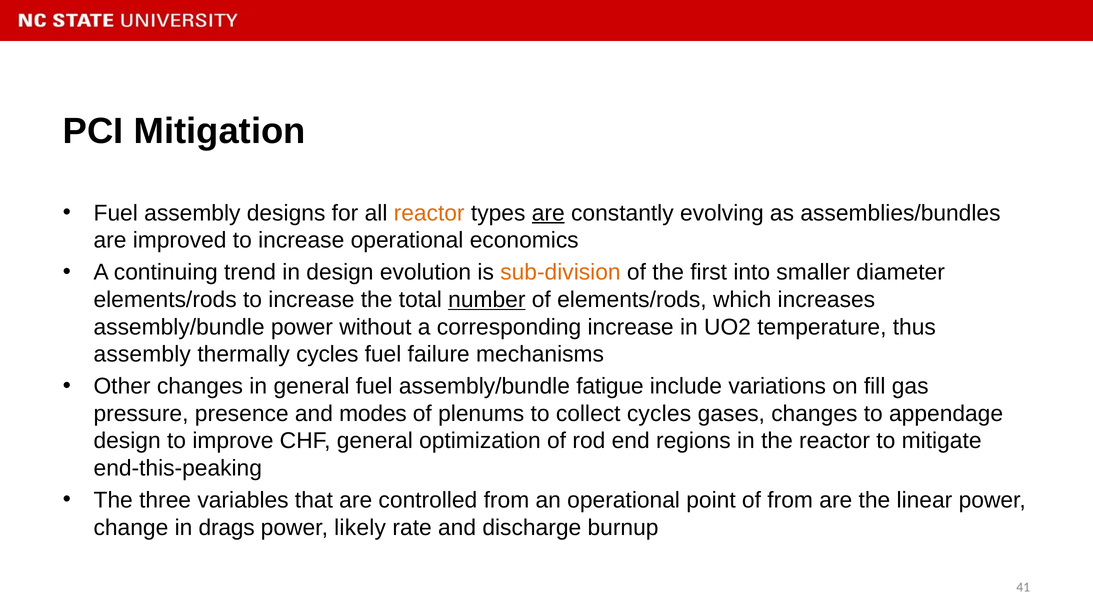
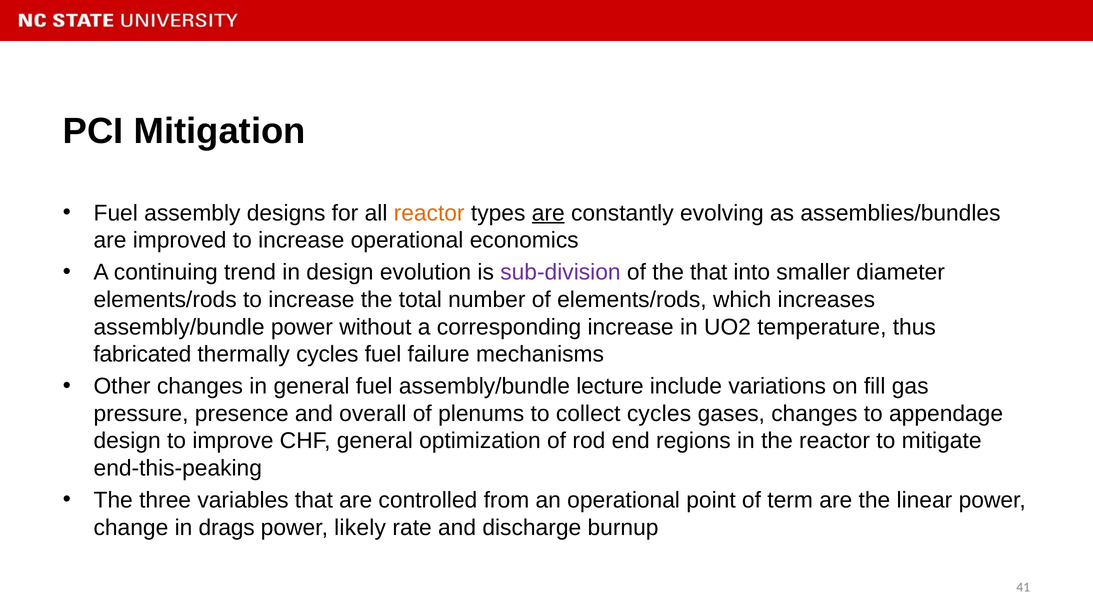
sub-division colour: orange -> purple (560, 272)
the first: first -> that (709, 272)
number underline: present -> none (487, 300)
assembly: assembly -> fabricated (142, 354)
fatigue: fatigue -> lecture (610, 386)
modes: modes -> overall (373, 413)
of from: from -> term (790, 500)
